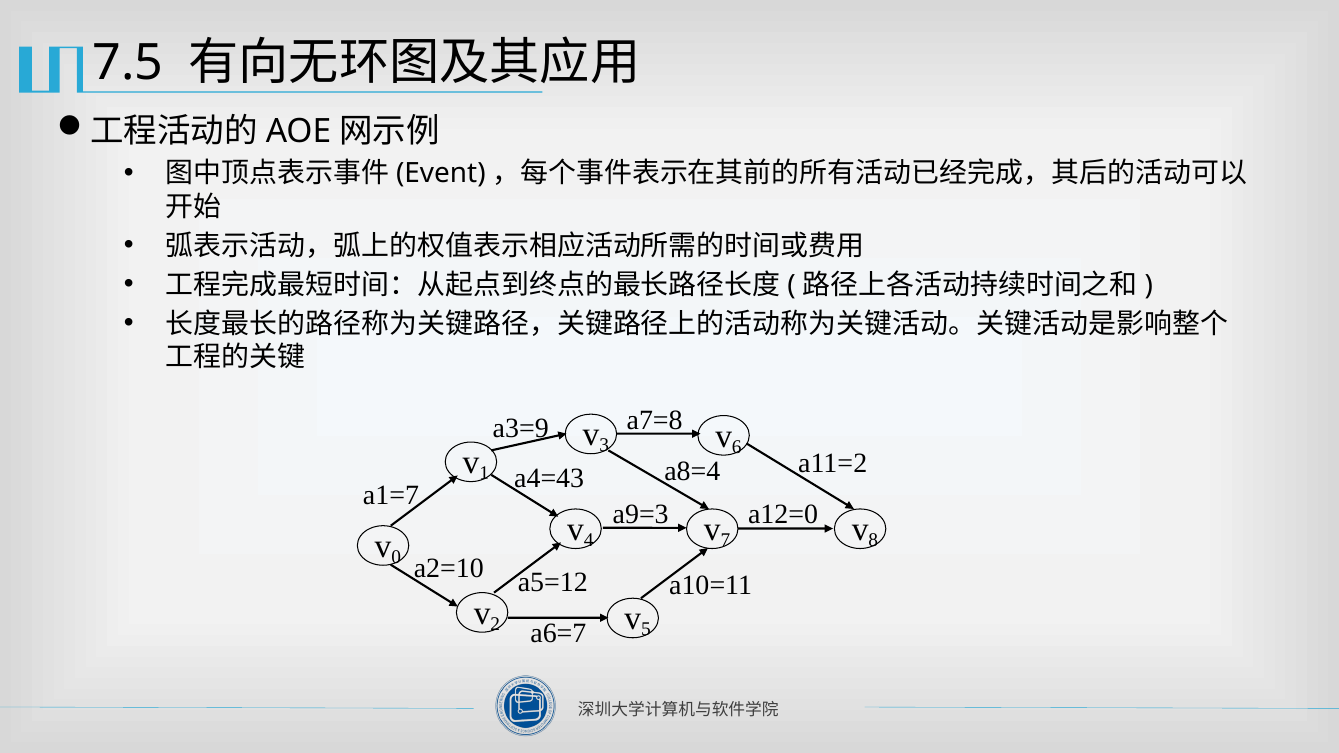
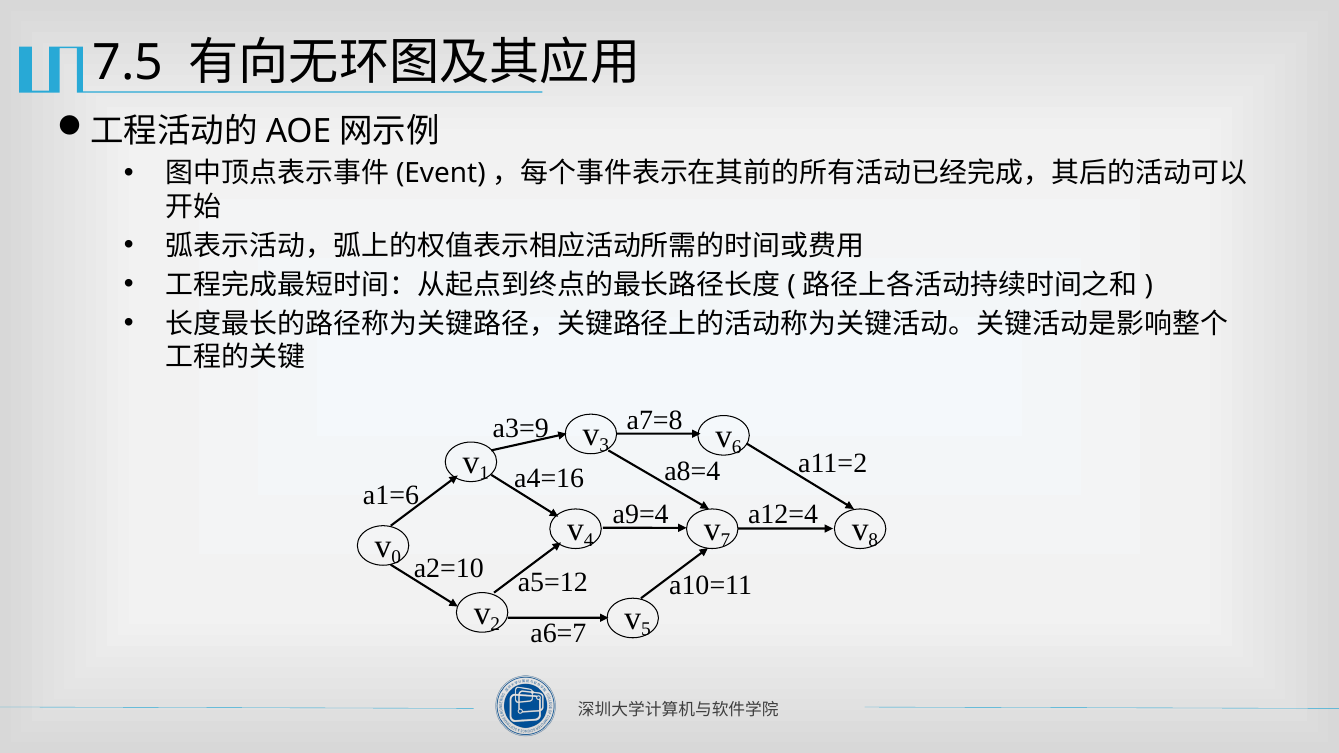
a4=43: a4=43 -> a4=16 (549, 479)
a1=7: a1=7 -> a1=6 (391, 495)
a9=3: a9=3 -> a9=4 (641, 514)
a12=0: a12=0 -> a12=4 (783, 515)
